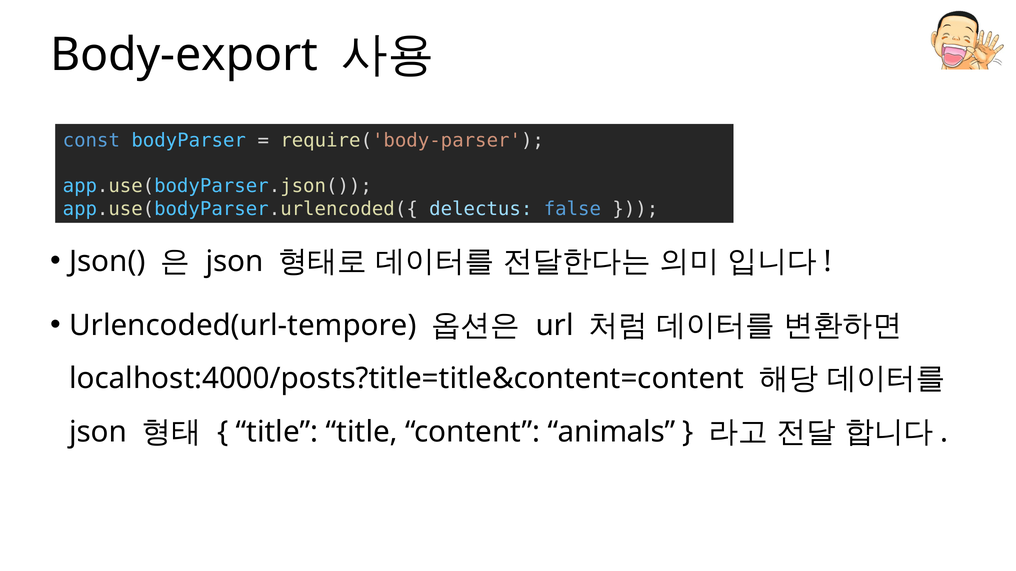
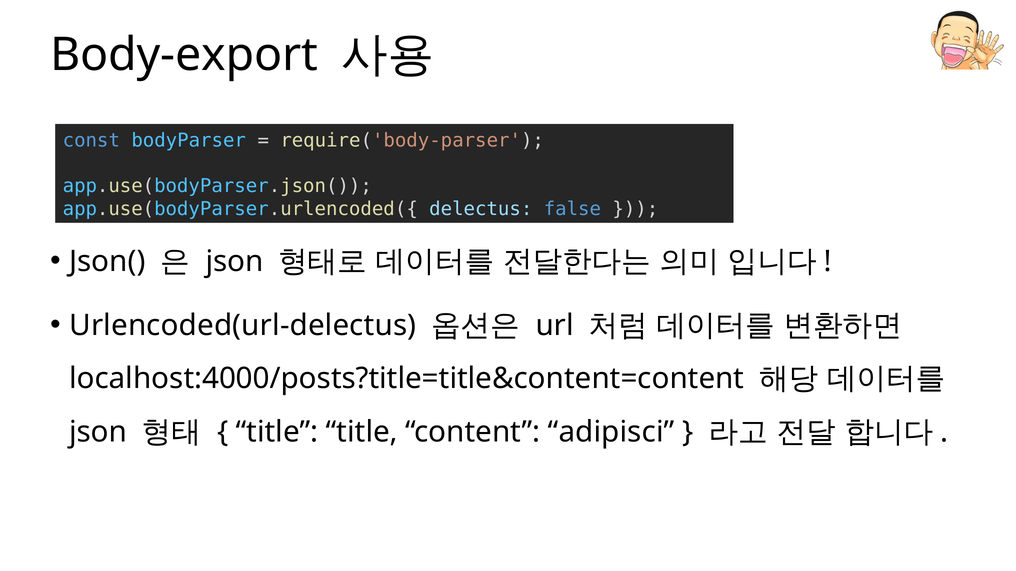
Urlencoded(url-tempore: Urlencoded(url-tempore -> Urlencoded(url-delectus (243, 326)
animals: animals -> adipisci (611, 432)
